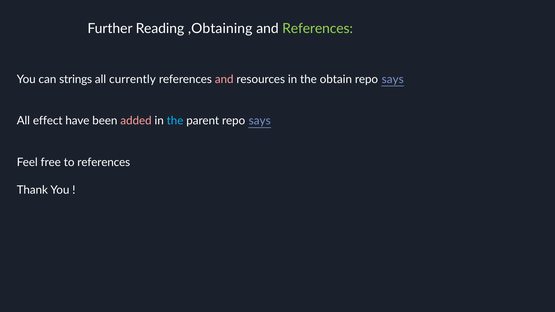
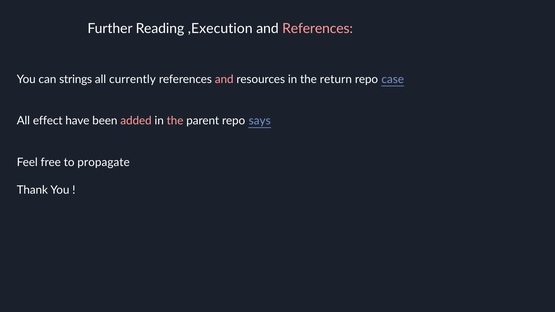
,Obtaining: ,Obtaining -> ,Execution (220, 29)
References colour: light green -> pink (318, 29)
obtain: obtain -> return (336, 79)
says: says -> case (393, 79)
the colour: light blue -> pink (175, 121)
to references: references -> propagate (104, 163)
